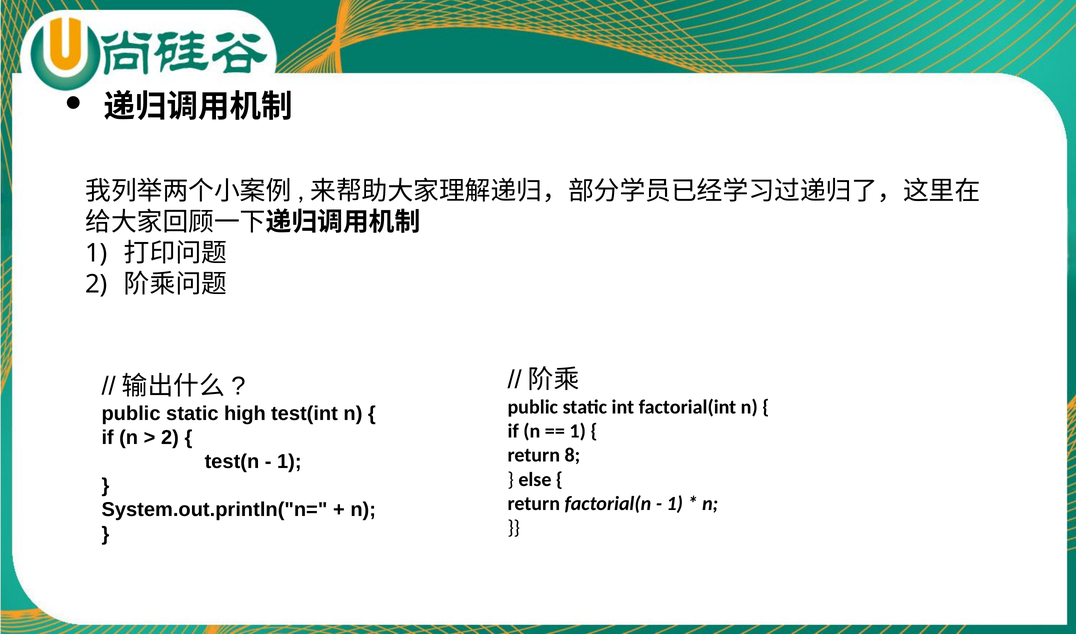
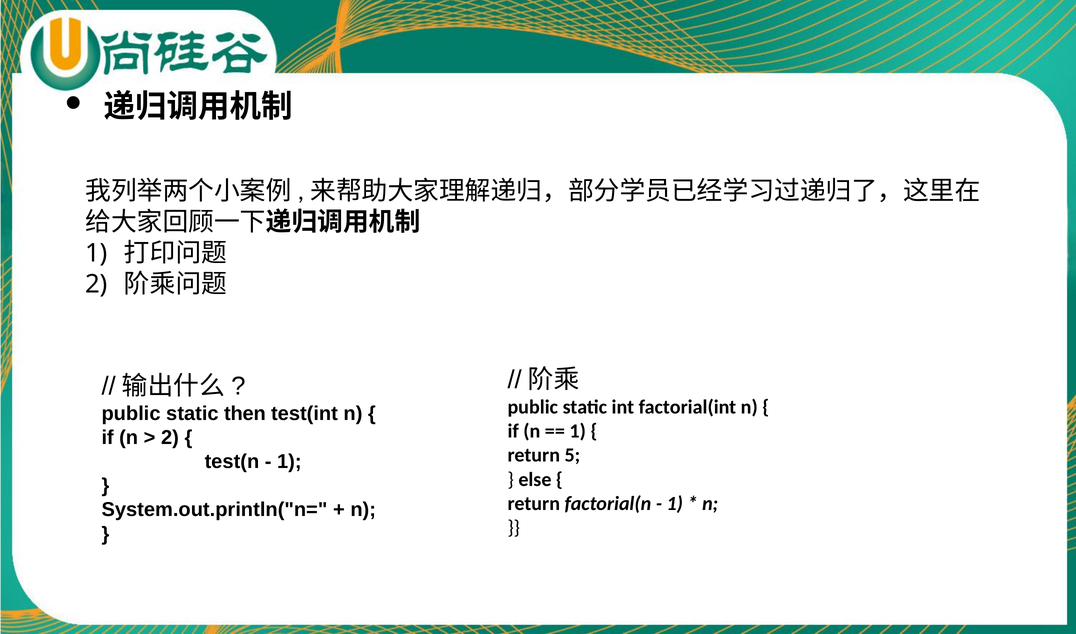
high: high -> then (245, 413)
8: 8 -> 5 (572, 455)
